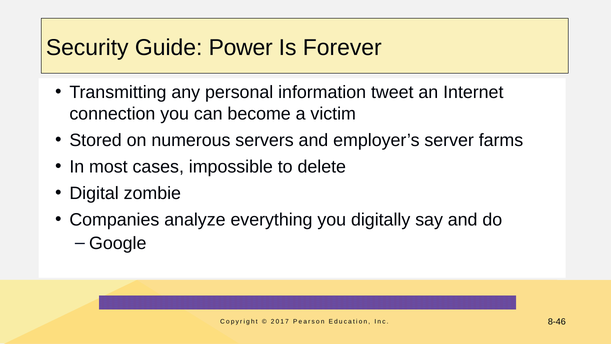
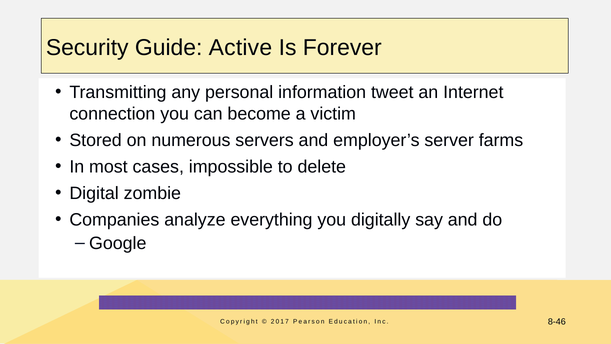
Power: Power -> Active (240, 47)
